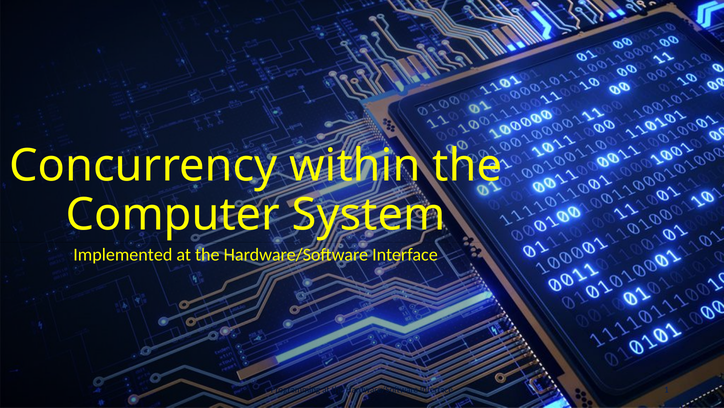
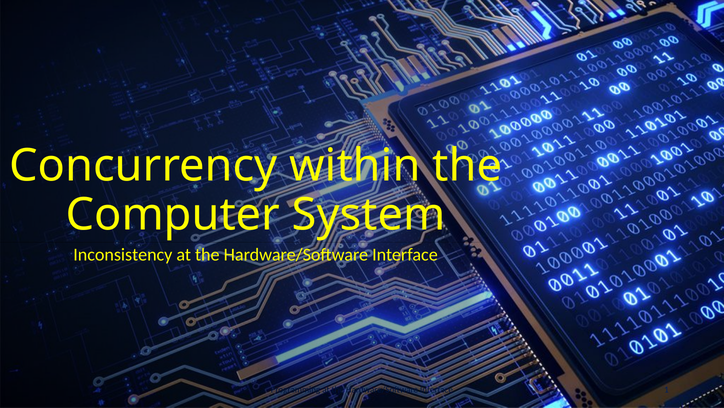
Implemented: Implemented -> Inconsistency (123, 254)
